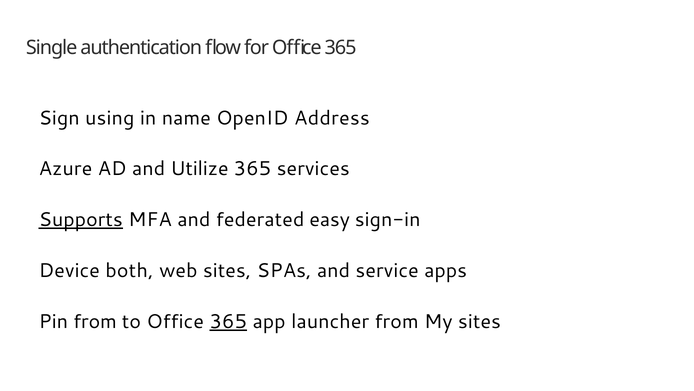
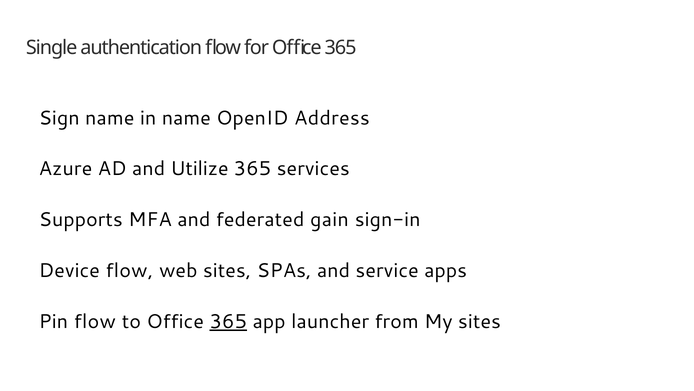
Sign using: using -> name (110, 118)
Supports underline: present -> none (81, 219)
easy: easy -> gain (329, 219)
Device both: both -> flow (129, 270)
Pin from: from -> flow (95, 321)
